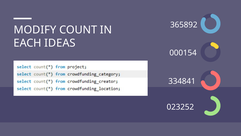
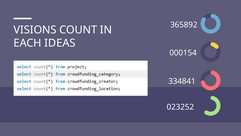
MODIFY: MODIFY -> VISIONS (35, 30)
